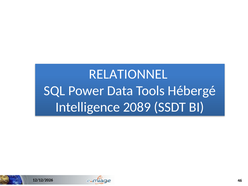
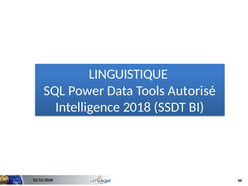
RELATIONNEL: RELATIONNEL -> LINGUISTIQUE (128, 74)
Hébergé: Hébergé -> Autorisé (192, 91)
2089: 2089 -> 2018 (137, 107)
